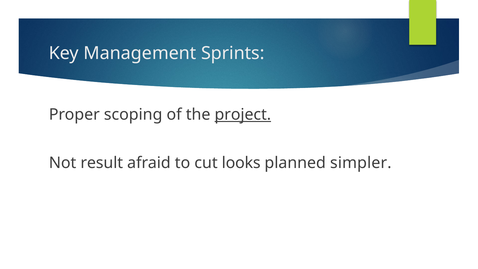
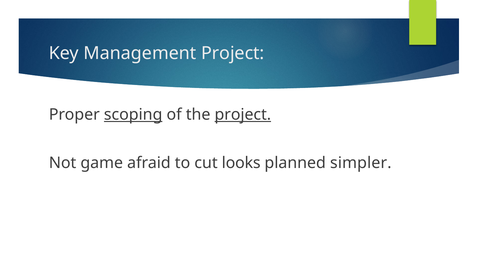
Management Sprints: Sprints -> Project (233, 53)
scoping underline: none -> present (133, 115)
result: result -> game (102, 163)
